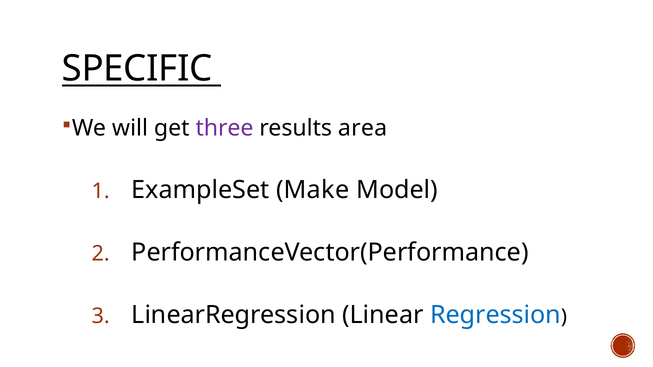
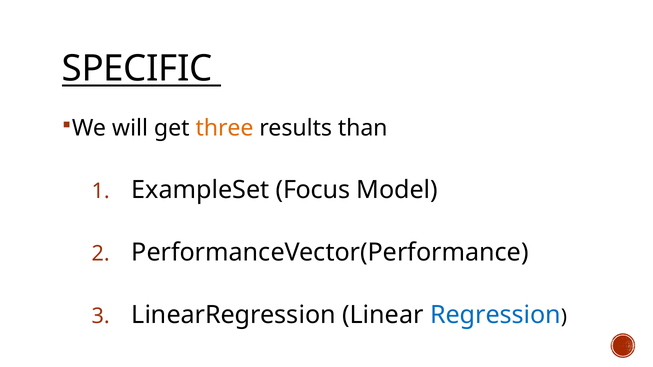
three colour: purple -> orange (225, 128)
area: area -> than (363, 128)
Make: Make -> Focus (313, 190)
